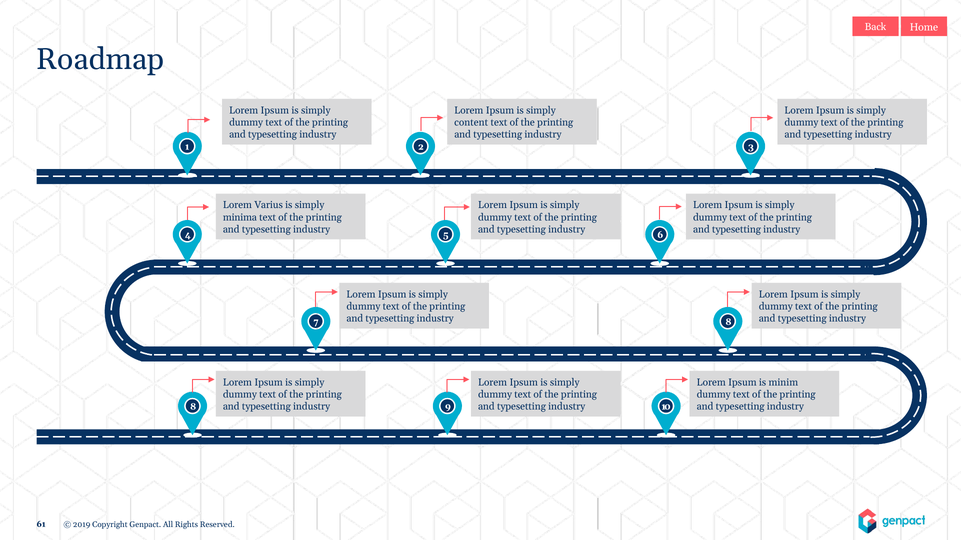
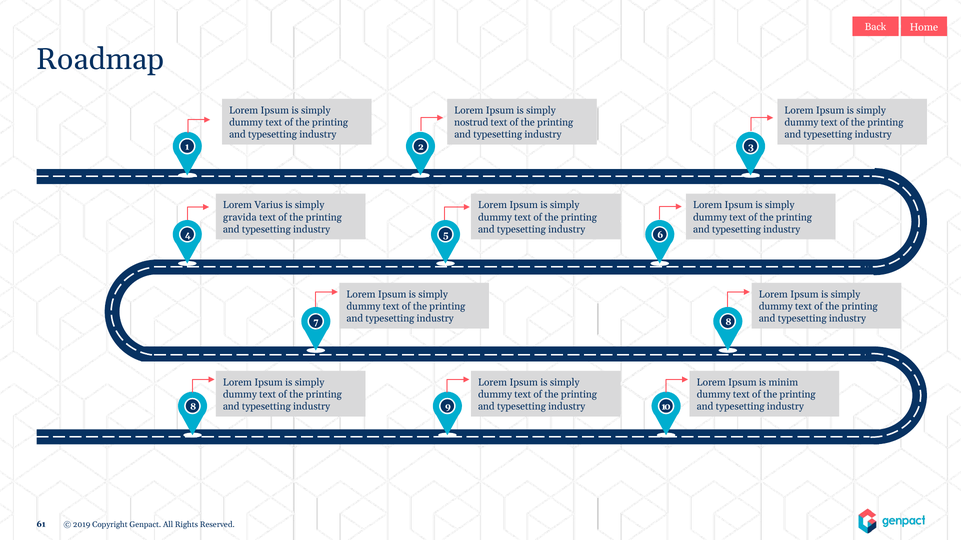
content: content -> nostrud (471, 122)
minima: minima -> gravida (240, 217)
